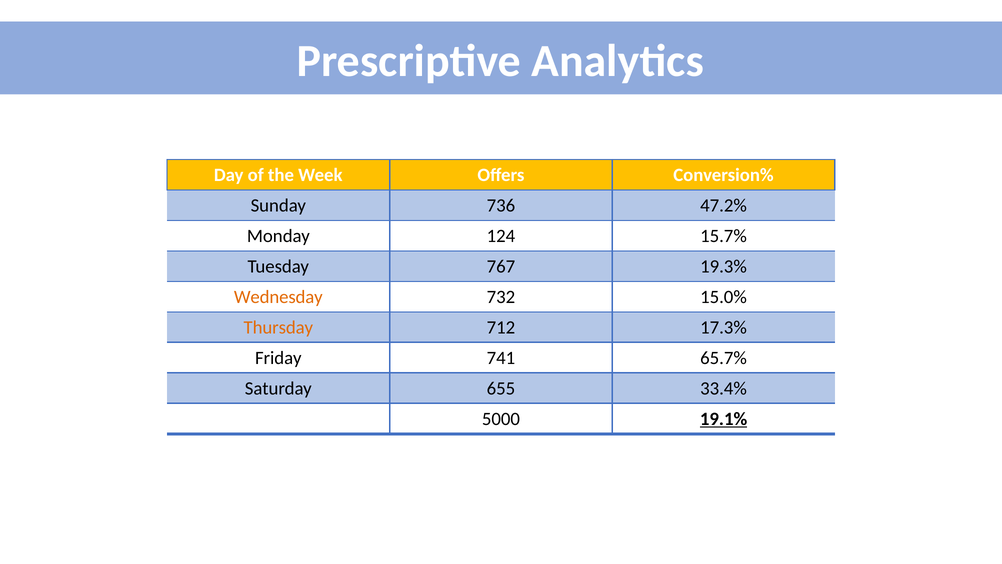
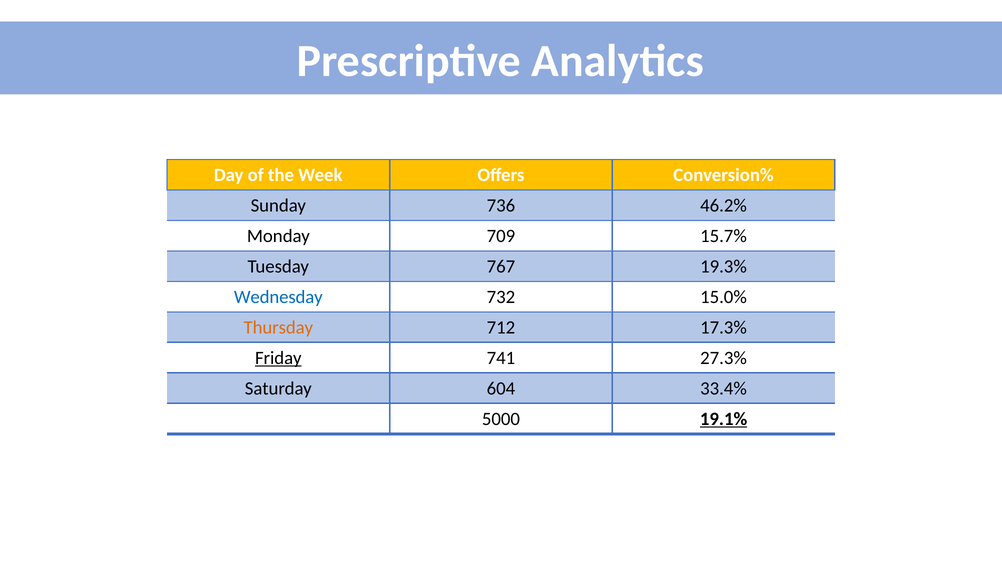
47.2%: 47.2% -> 46.2% (724, 205)
124: 124 -> 709 (501, 236)
Wednesday colour: orange -> blue (278, 297)
Friday underline: none -> present (278, 358)
65.7%: 65.7% -> 27.3% (724, 358)
655: 655 -> 604 (501, 388)
